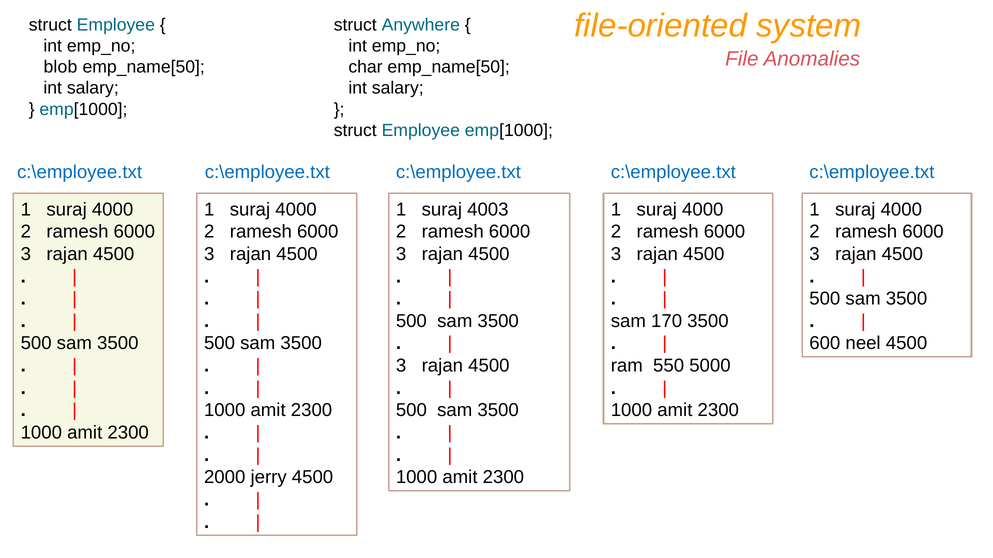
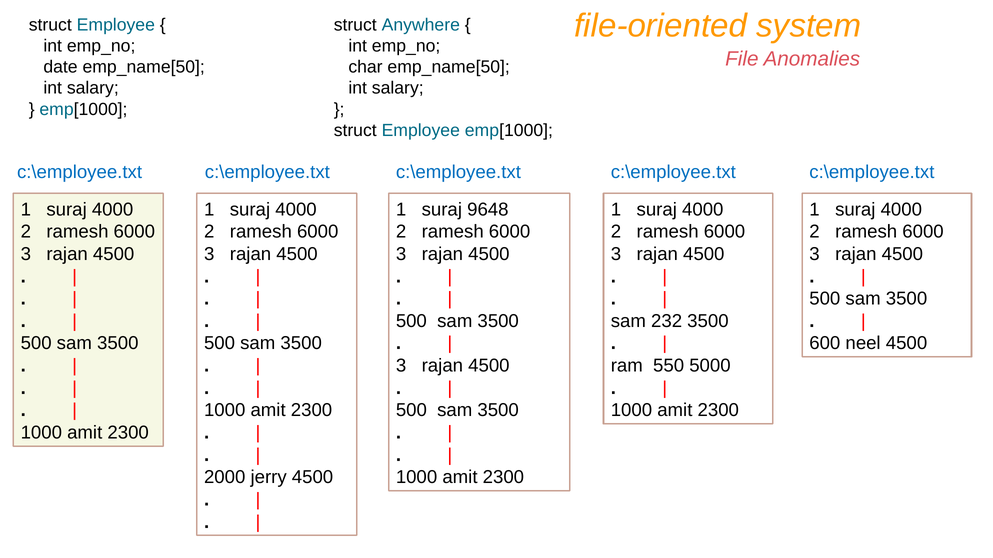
blob: blob -> date (61, 67)
4003: 4003 -> 9648 (488, 210)
170: 170 -> 232 (667, 321)
